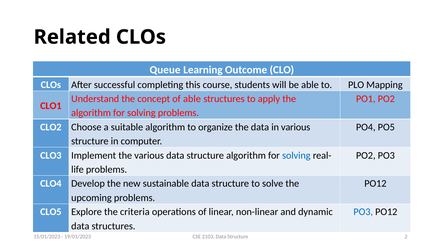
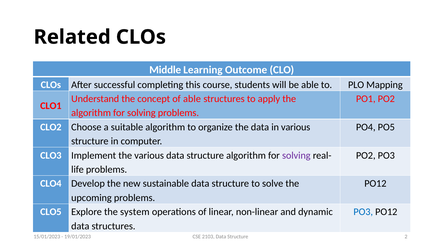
Queue: Queue -> Middle (165, 70)
solving colour: blue -> purple (296, 155)
criteria: criteria -> system (135, 212)
